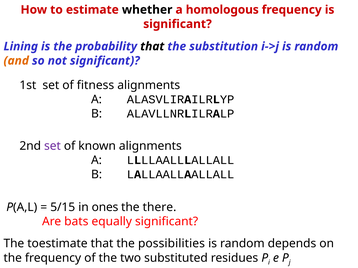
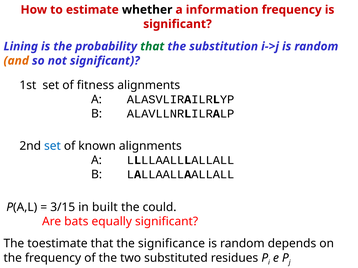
homologous: homologous -> information (222, 10)
that colour: black -> green (152, 46)
set colour: purple -> blue (52, 146)
5/15: 5/15 -> 3/15 (63, 208)
ones: ones -> built (105, 208)
there: there -> could (160, 208)
possibilities: possibilities -> significance (171, 244)
